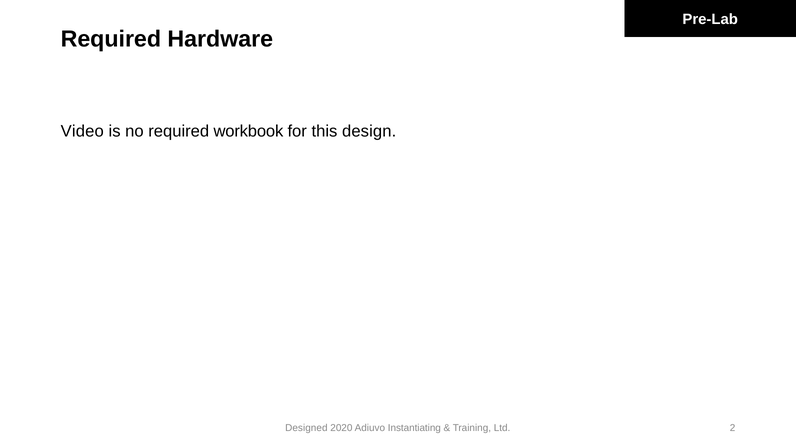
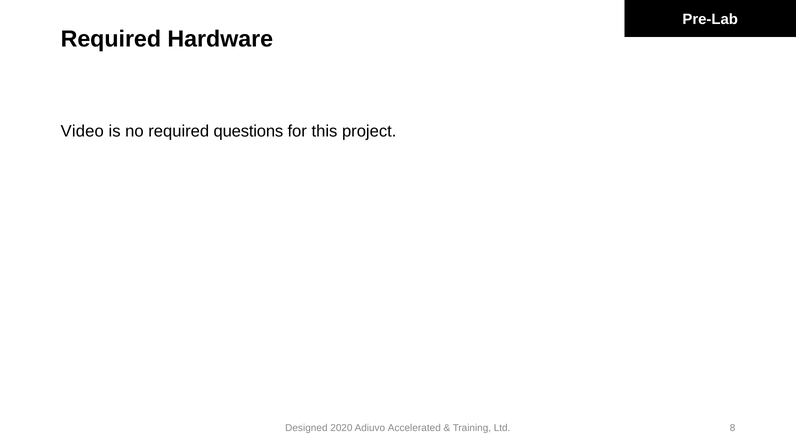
workbook: workbook -> questions (248, 131)
design: design -> project (369, 131)
Instantiating: Instantiating -> Accelerated (414, 428)
2: 2 -> 8 (733, 428)
